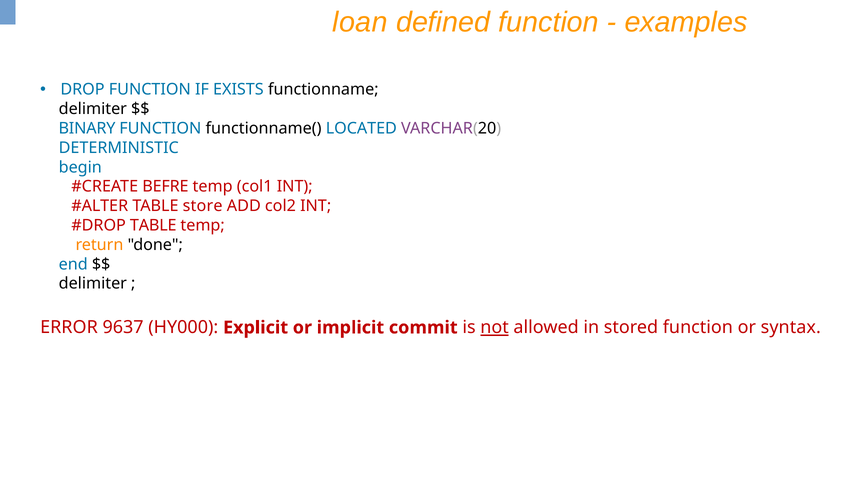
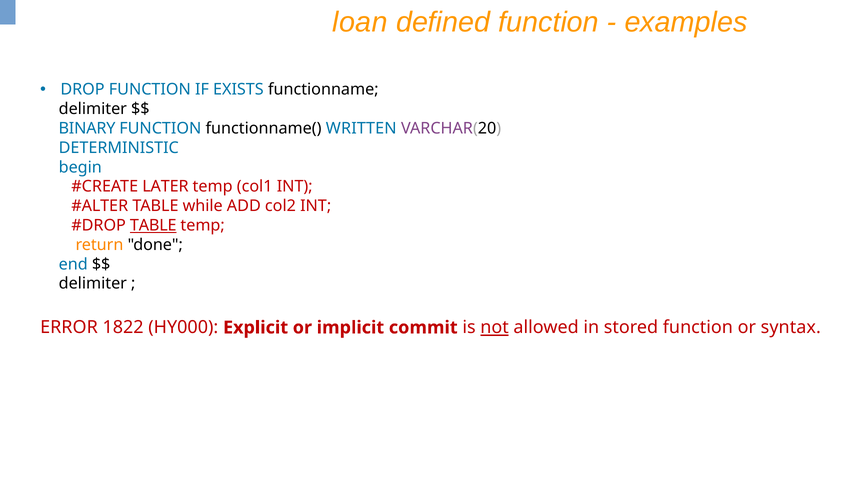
LOCATED: LOCATED -> WRITTEN (361, 128)
BEFRE: BEFRE -> LATER (165, 187)
store: store -> while (203, 206)
TABLE underline: none -> present (153, 225)
9637: 9637 -> 1822 (123, 327)
